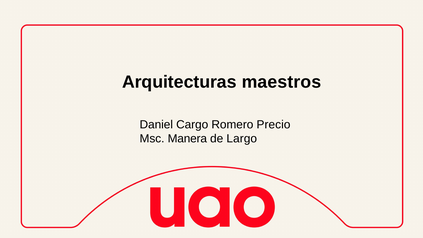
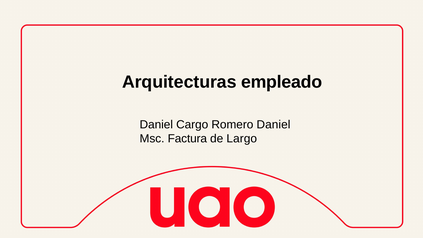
maestros: maestros -> empleado (282, 82)
Romero Precio: Precio -> Daniel (274, 125)
Manera: Manera -> Factura (187, 139)
